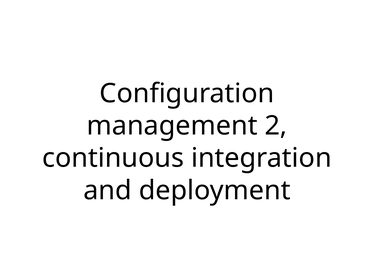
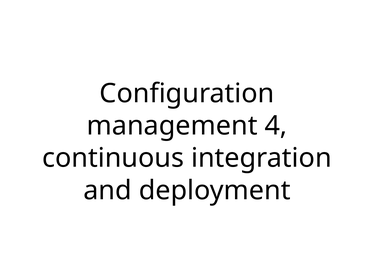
2: 2 -> 4 (276, 126)
